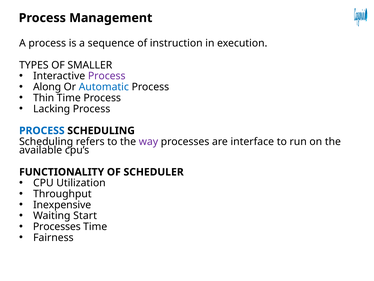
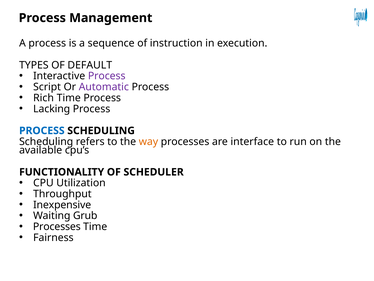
SMALLER: SMALLER -> DEFAULT (90, 65)
Along: Along -> Script (47, 87)
Automatic colour: blue -> purple (104, 87)
Thin: Thin -> Rich (44, 98)
way colour: purple -> orange (148, 141)
Start: Start -> Grub (85, 215)
